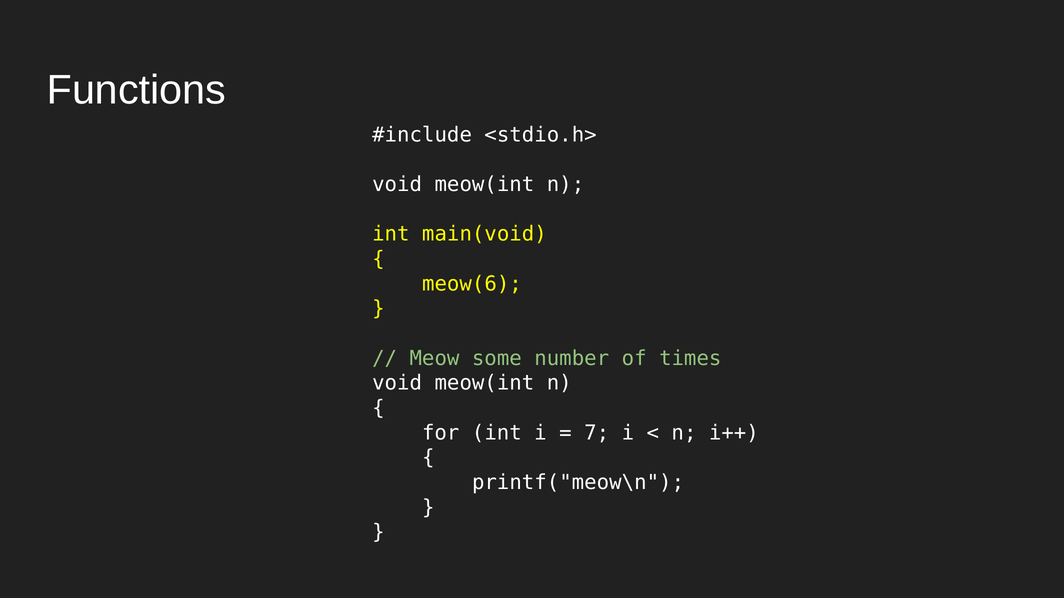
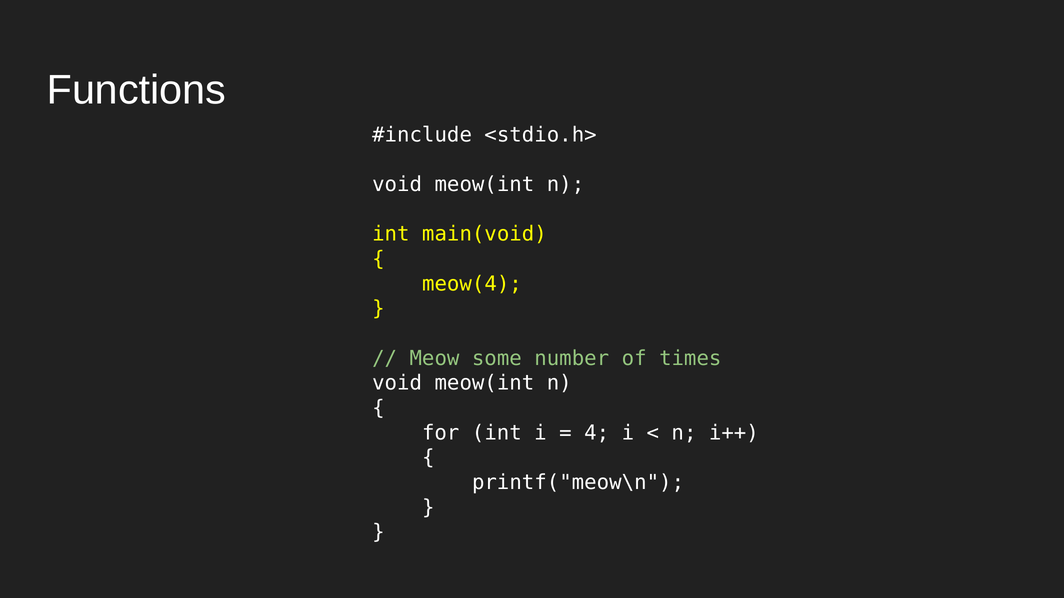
meow(6: meow(6 -> meow(4 (472, 284)
7: 7 -> 4 (597, 433)
